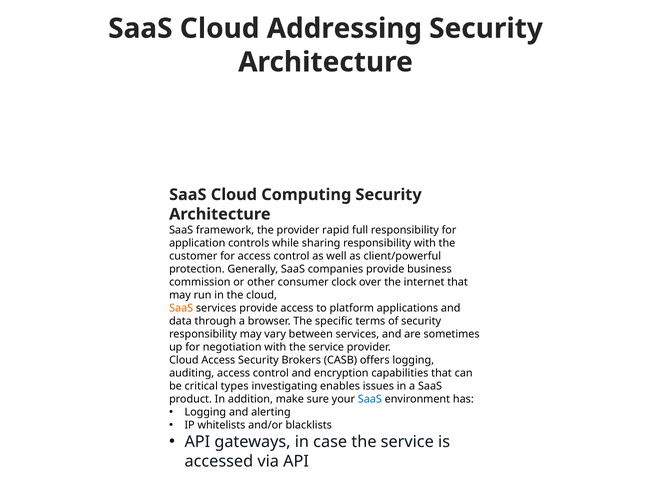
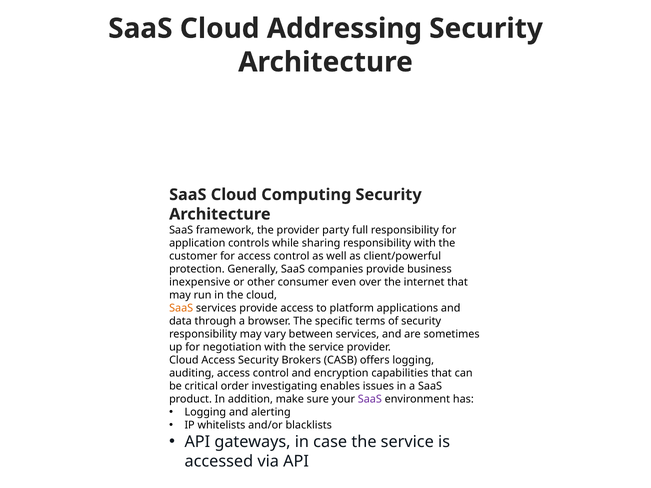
rapid: rapid -> party (336, 230)
commission: commission -> inexpensive (200, 282)
clock: clock -> even (344, 282)
types: types -> order (235, 386)
SaaS colour: blue -> purple (370, 399)
